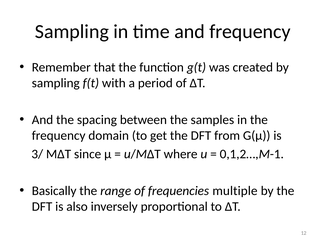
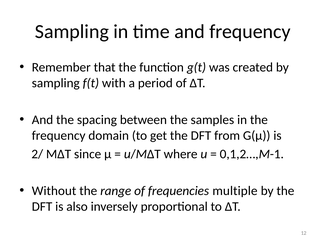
3/: 3/ -> 2/ (37, 154)
Basically: Basically -> Without (54, 191)
